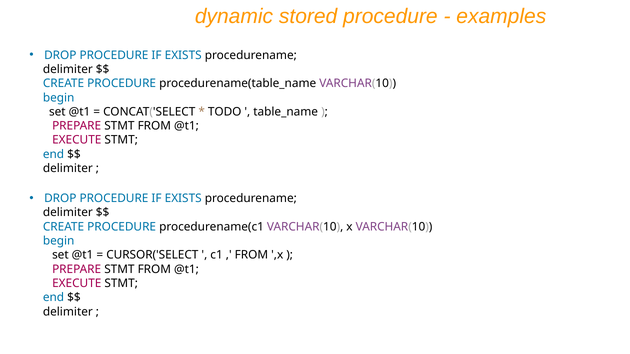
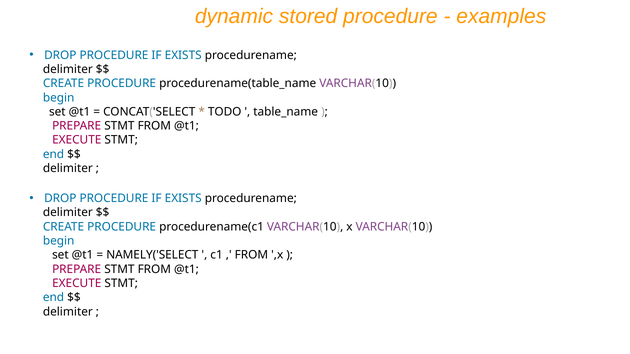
CURSOR('SELECT: CURSOR('SELECT -> NAMELY('SELECT (152, 255)
